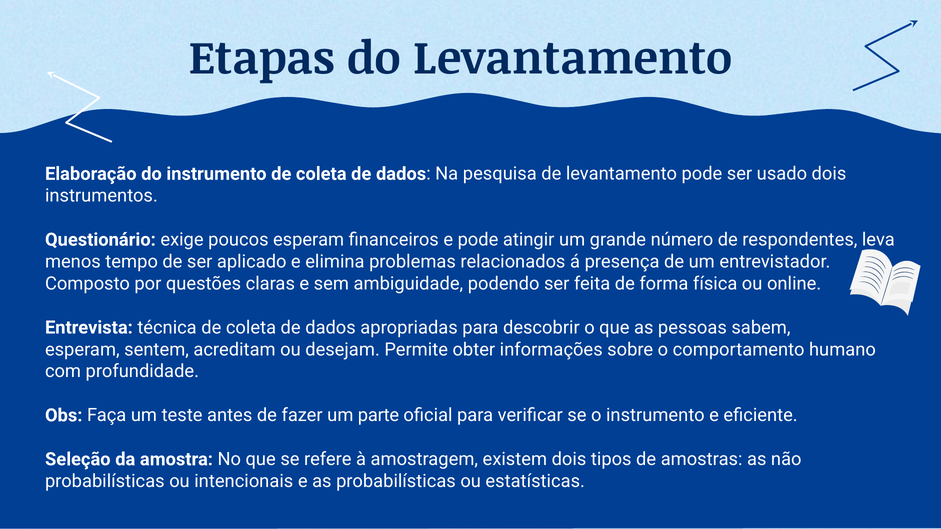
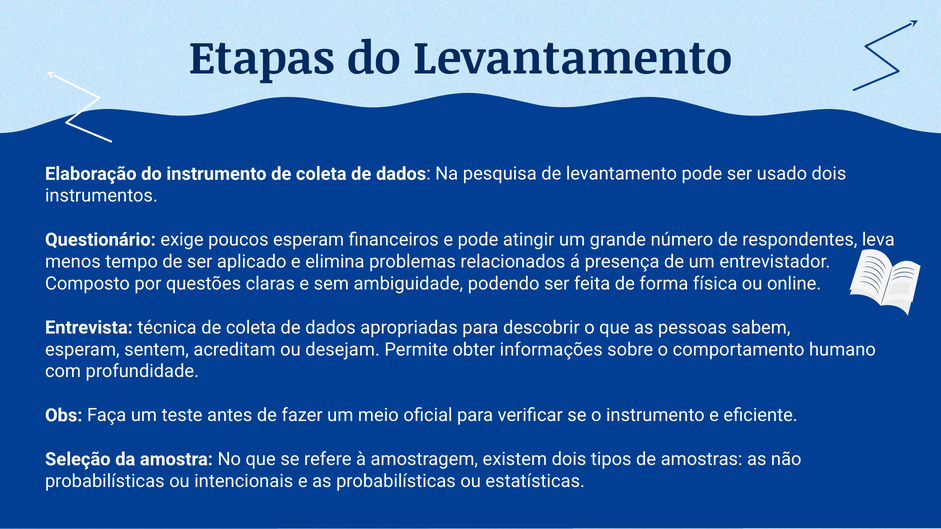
parte: parte -> meio (378, 416)
